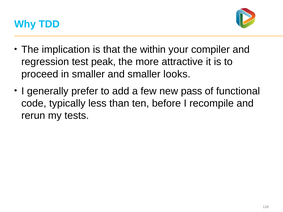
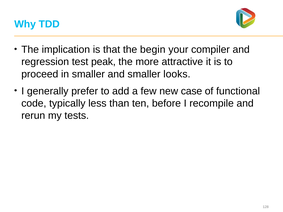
within: within -> begin (153, 50)
pass: pass -> case (192, 91)
